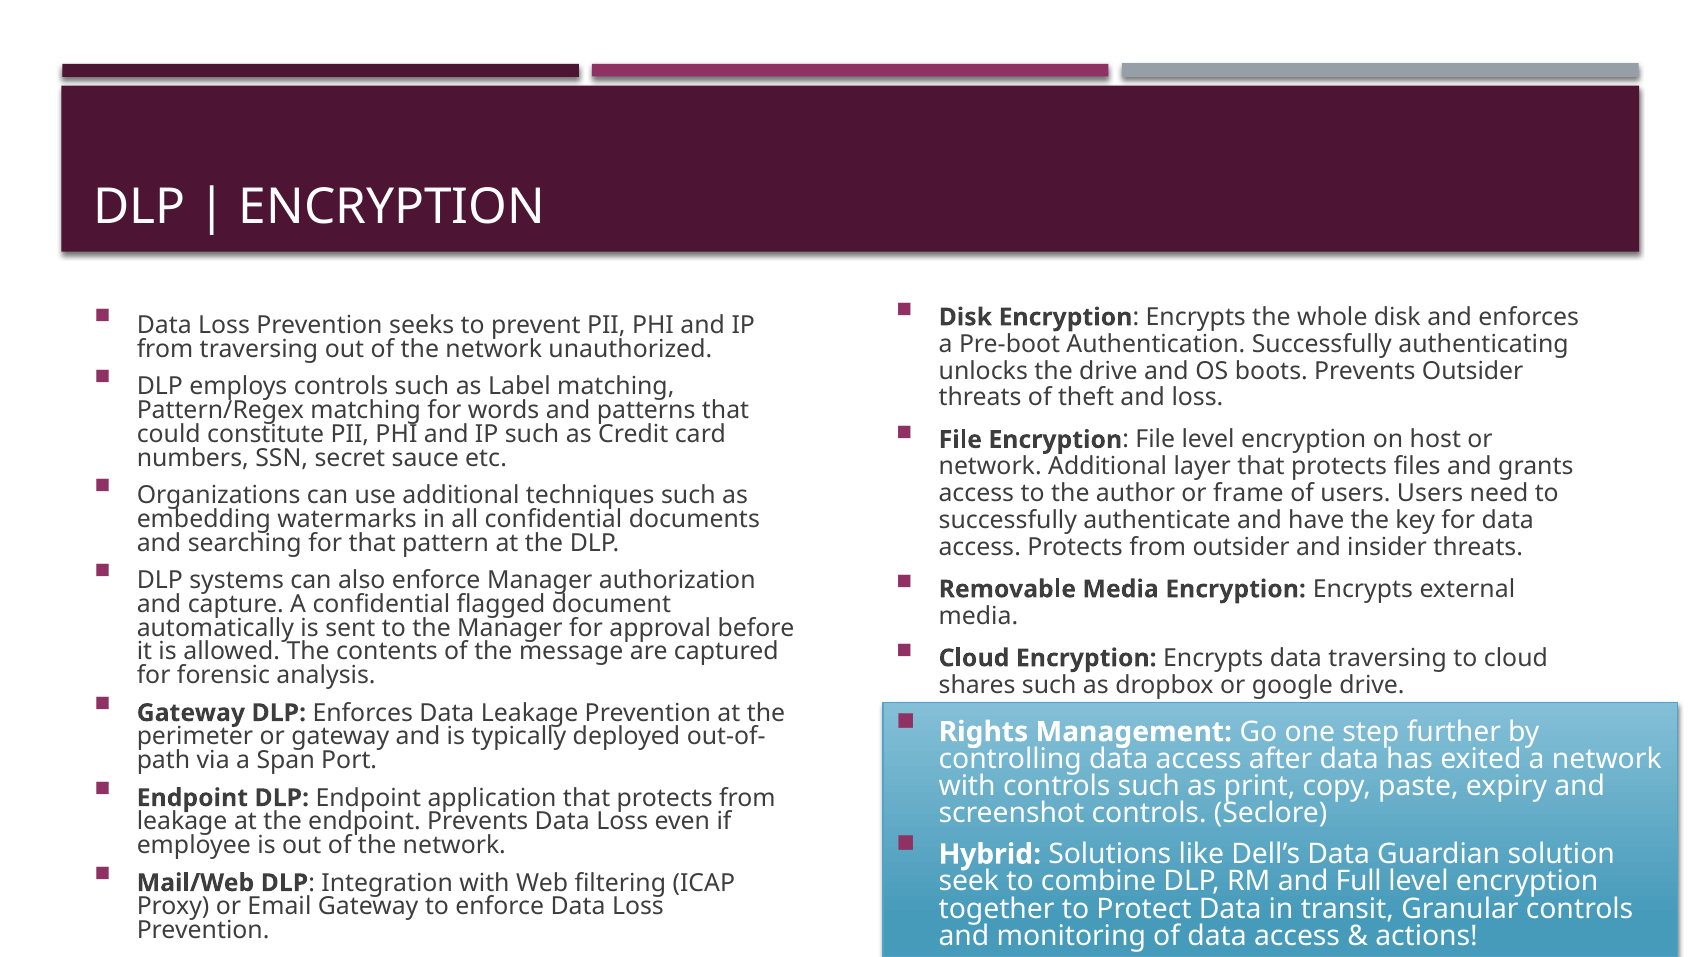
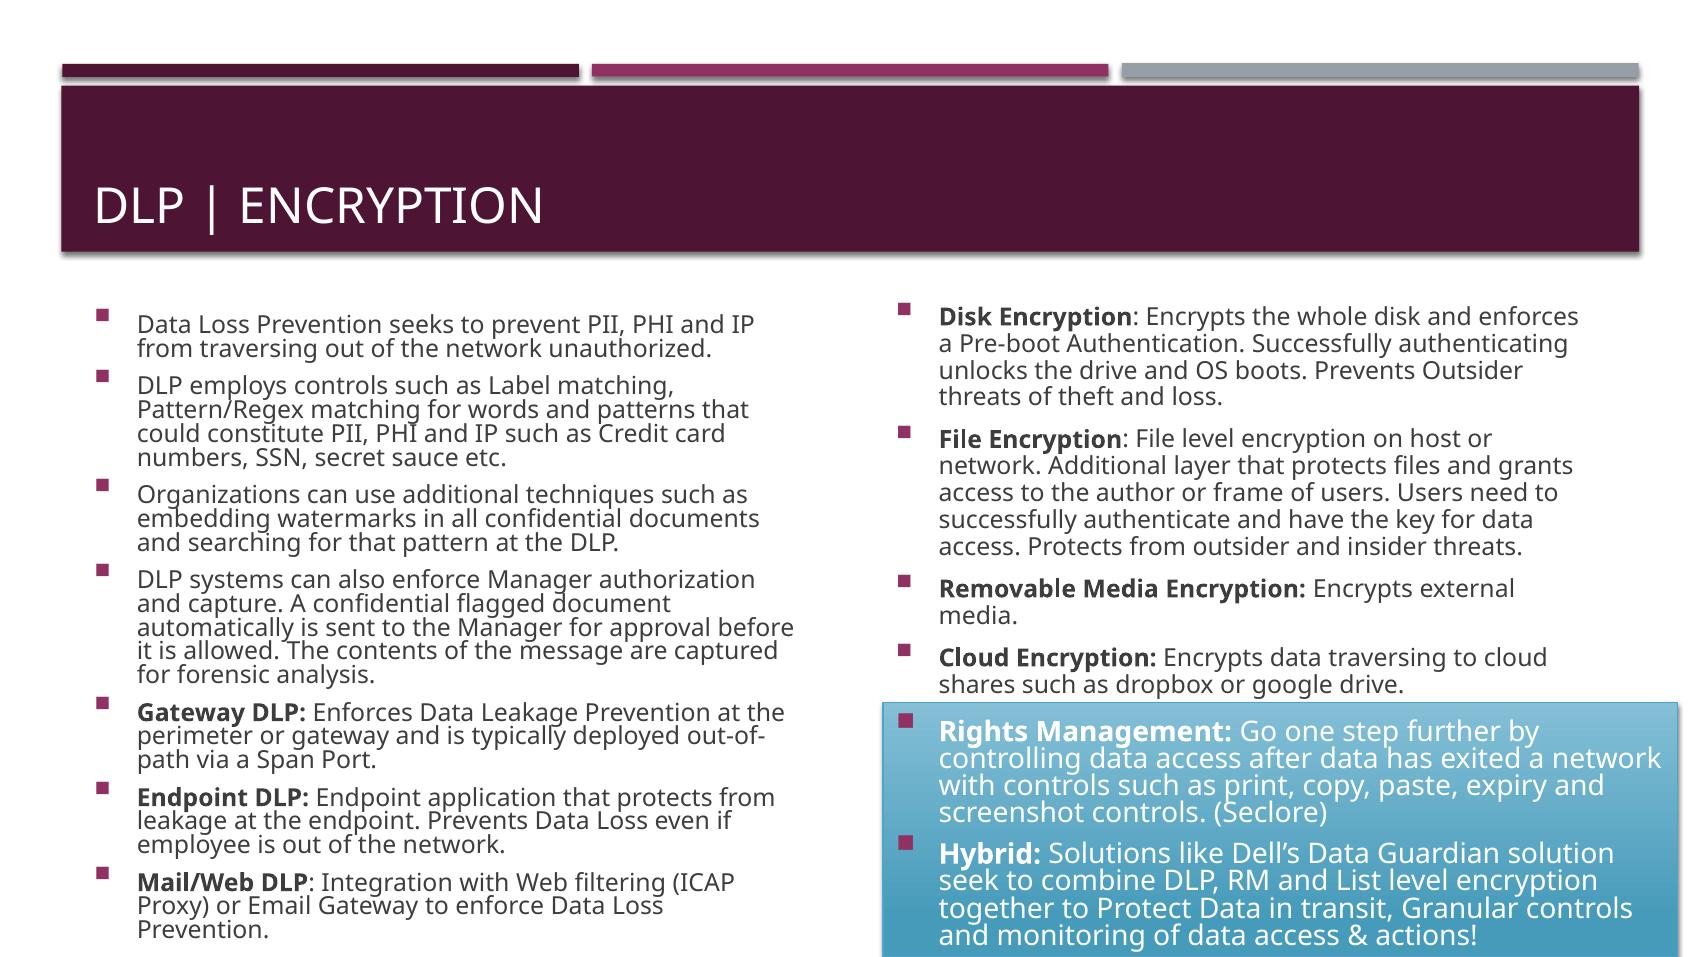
Full: Full -> List (1359, 881)
